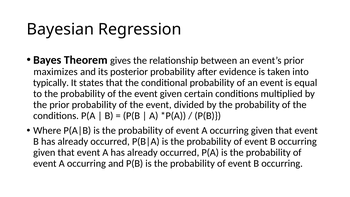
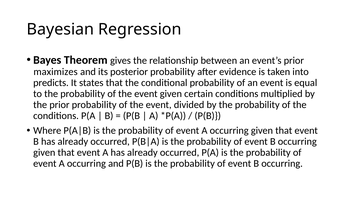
typically: typically -> predicts (51, 83)
